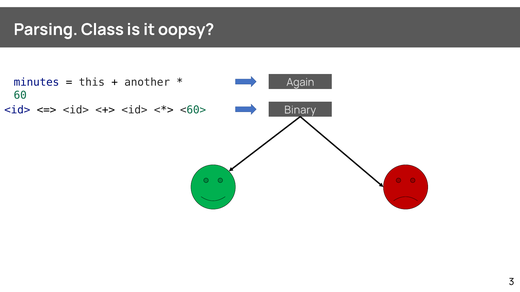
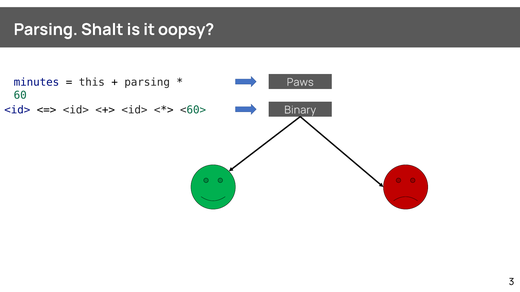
Class: Class -> Shalt (102, 30)
another: another -> parsing (147, 82)
Again: Again -> Paws (300, 82)
